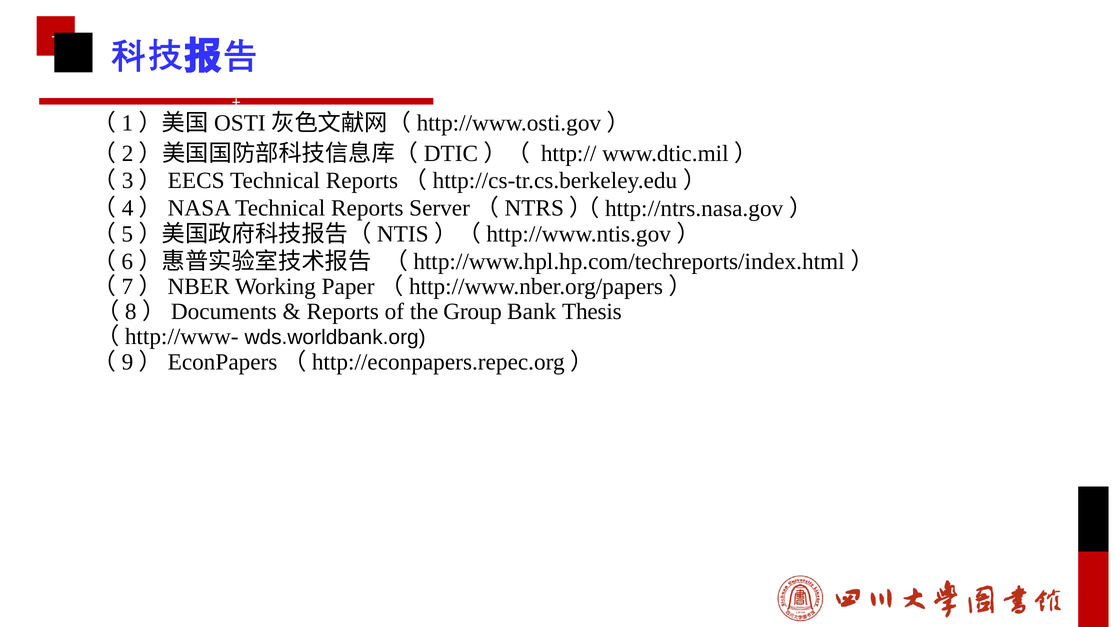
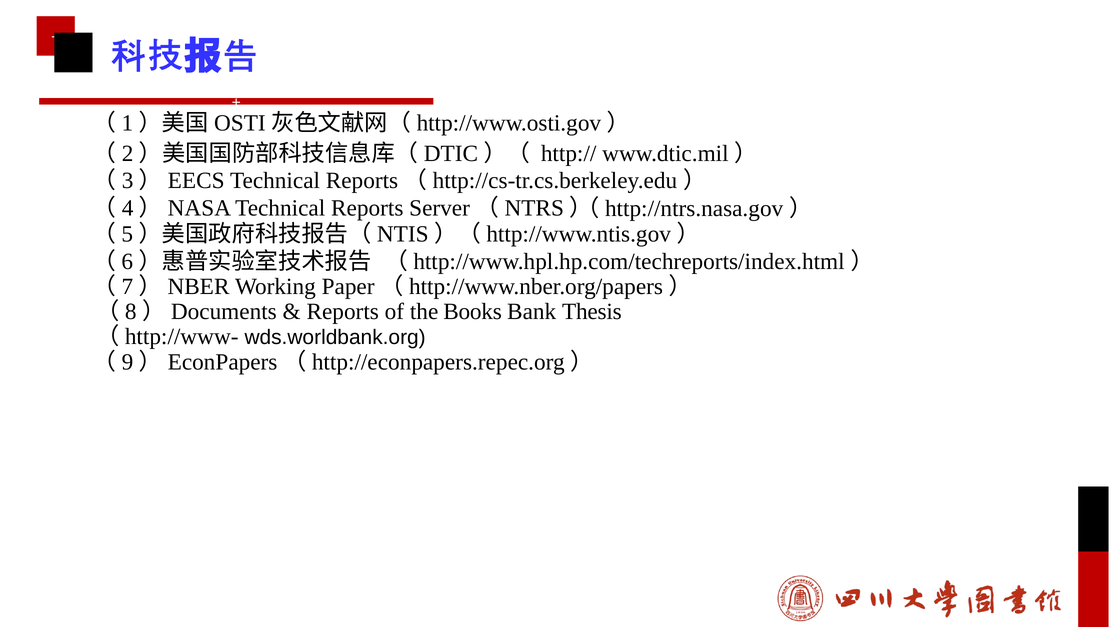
Group: Group -> Books (473, 312)
